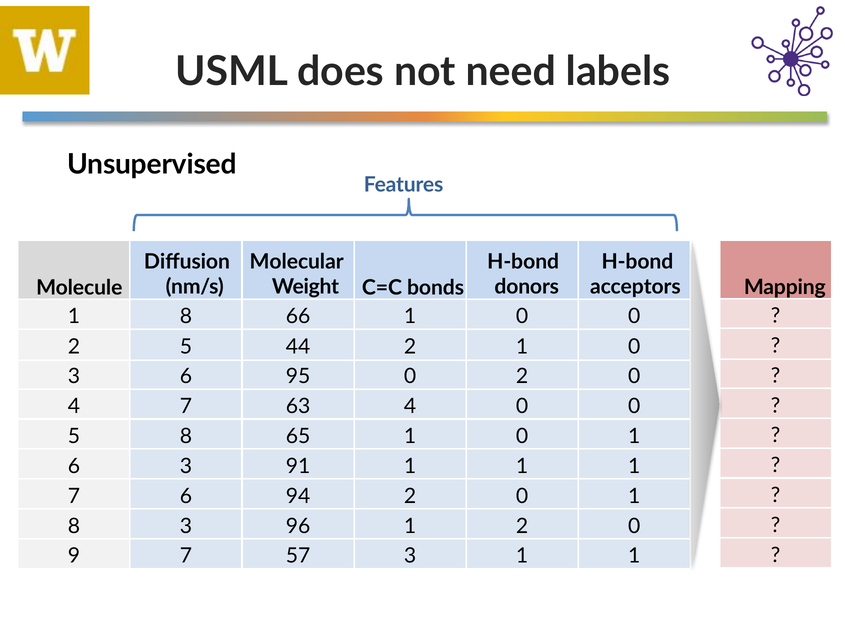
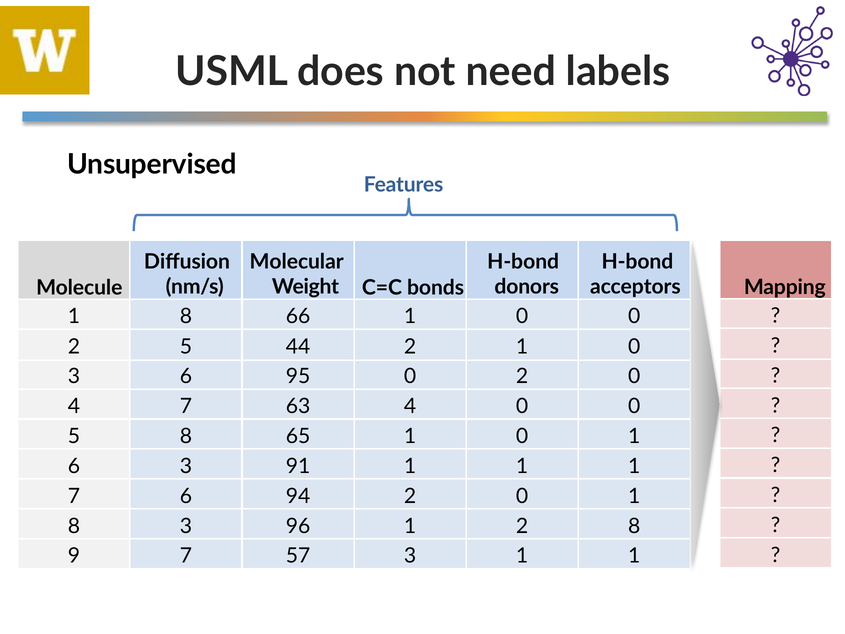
1 2 0: 0 -> 8 (634, 526)
